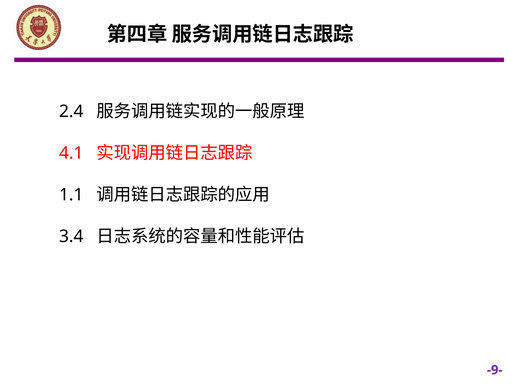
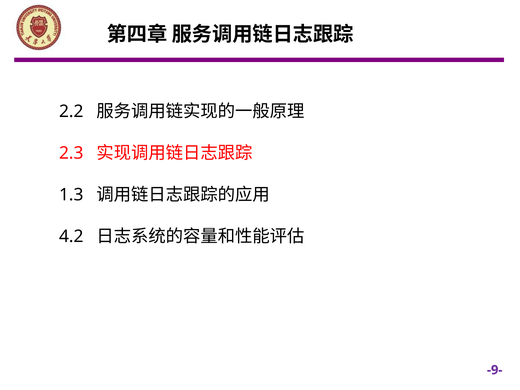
2.4: 2.4 -> 2.2 (71, 112)
4.1: 4.1 -> 2.3 (71, 153)
1.1: 1.1 -> 1.3 (71, 195)
3.4: 3.4 -> 4.2 (71, 236)
